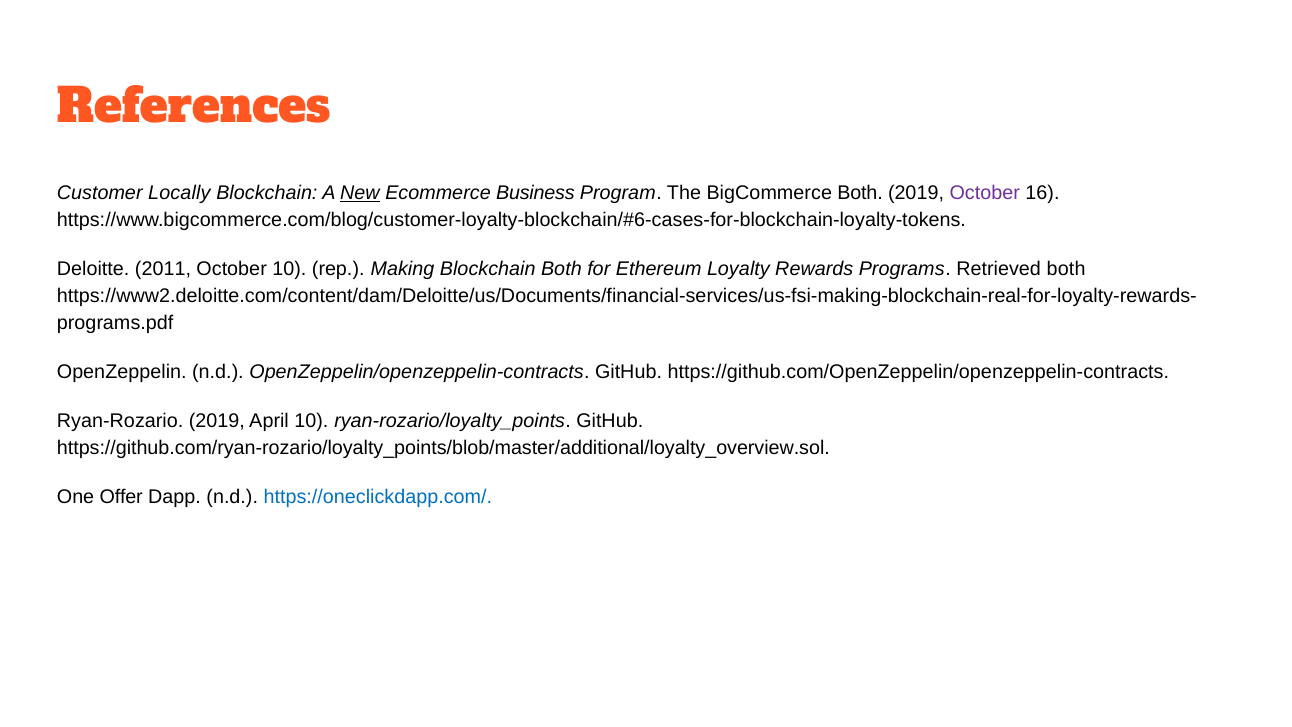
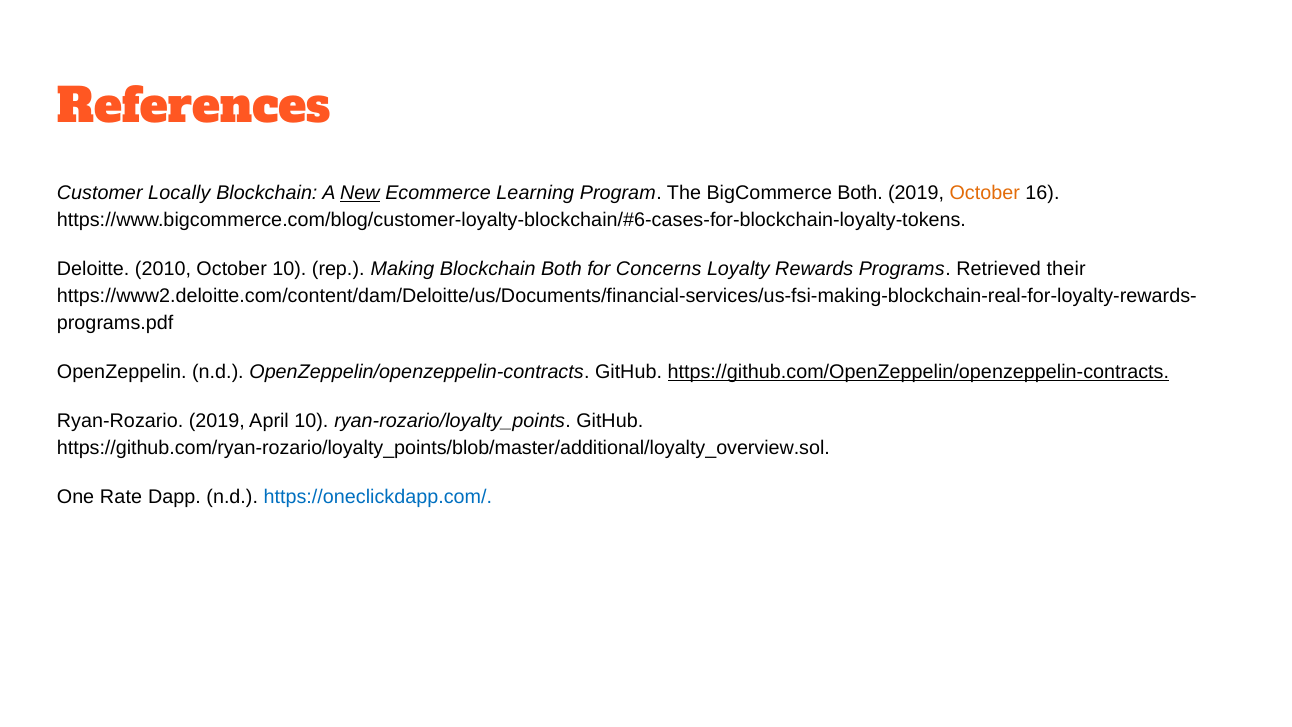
Business: Business -> Learning (535, 193)
October colour: purple -> orange (985, 193)
2011: 2011 -> 2010 (163, 269)
Ethereum: Ethereum -> Concerns (659, 269)
Retrieved both: both -> their (1066, 269)
https://github.com/OpenZeppelin/openzeppelin-contracts underline: none -> present (918, 372)
Offer: Offer -> Rate (121, 497)
